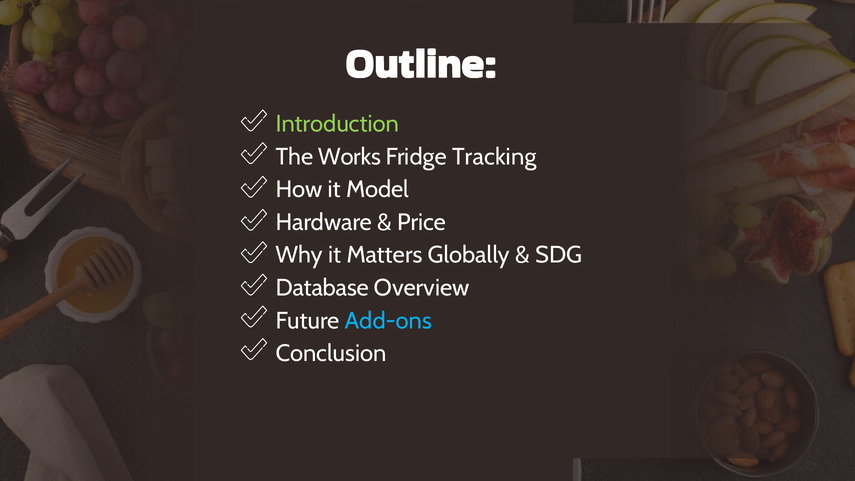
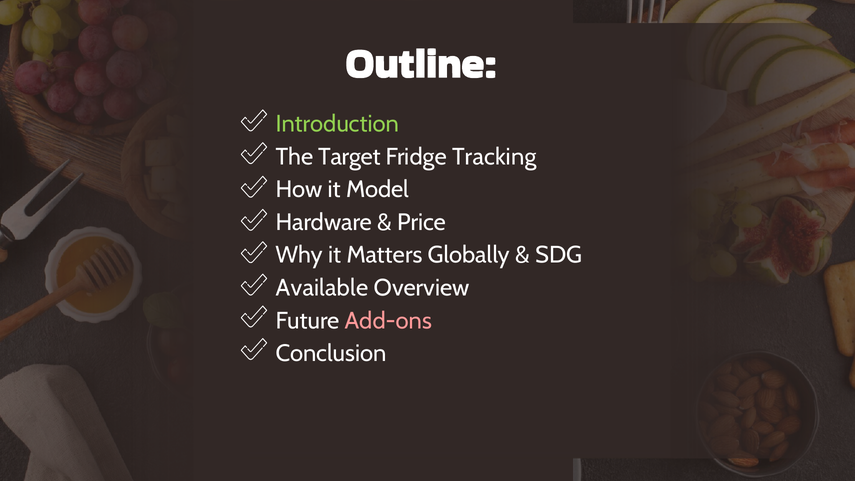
Works: Works -> Target (350, 157)
Database: Database -> Available (322, 288)
Add-ons colour: light blue -> pink (388, 321)
